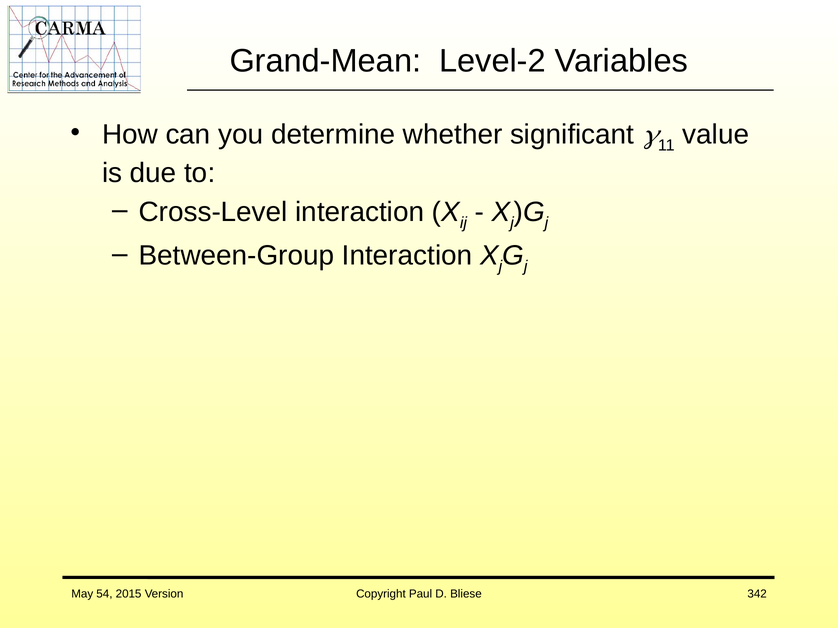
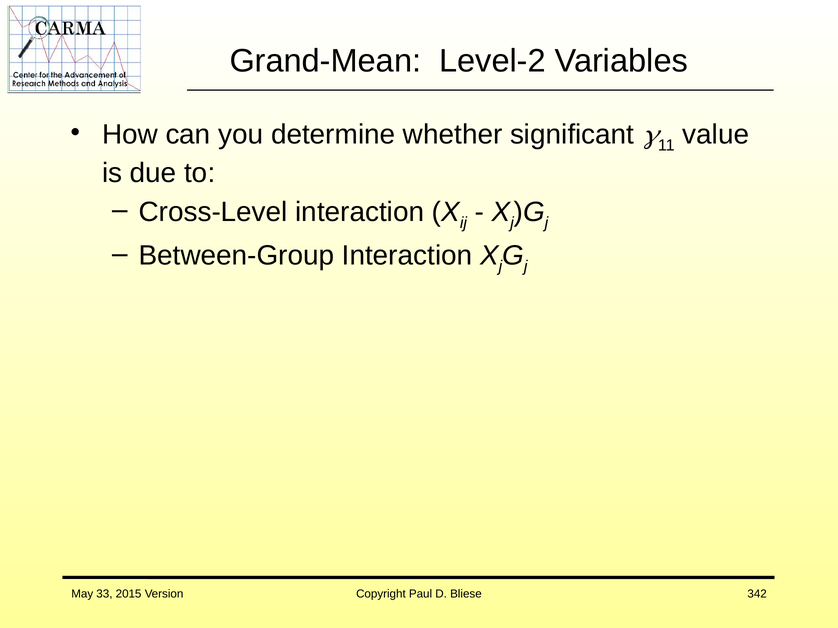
54: 54 -> 33 (104, 594)
